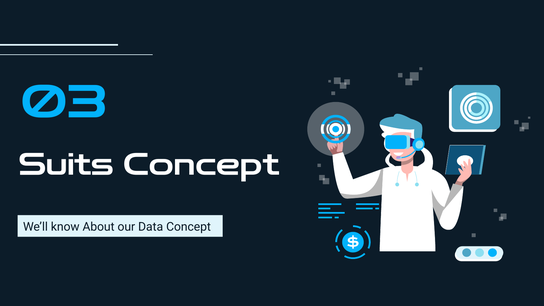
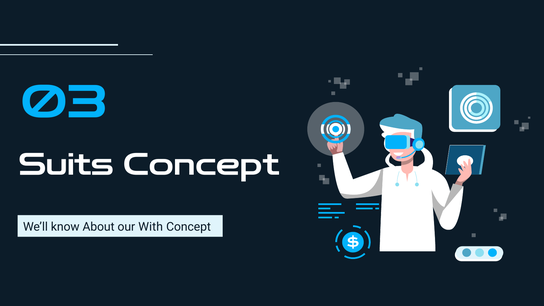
Data: Data -> With (151, 227)
